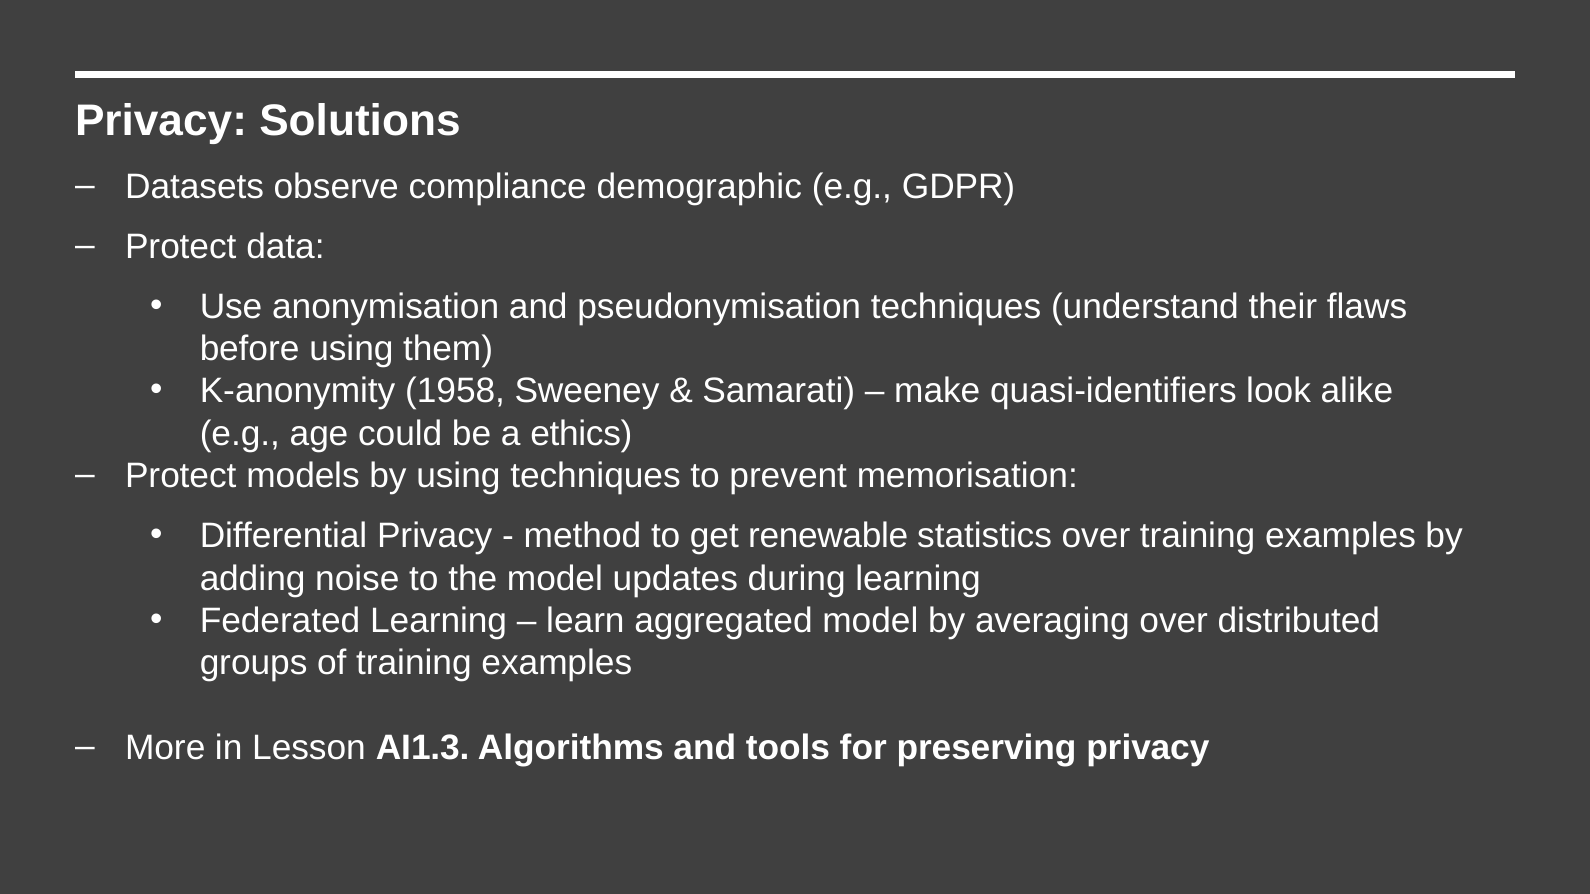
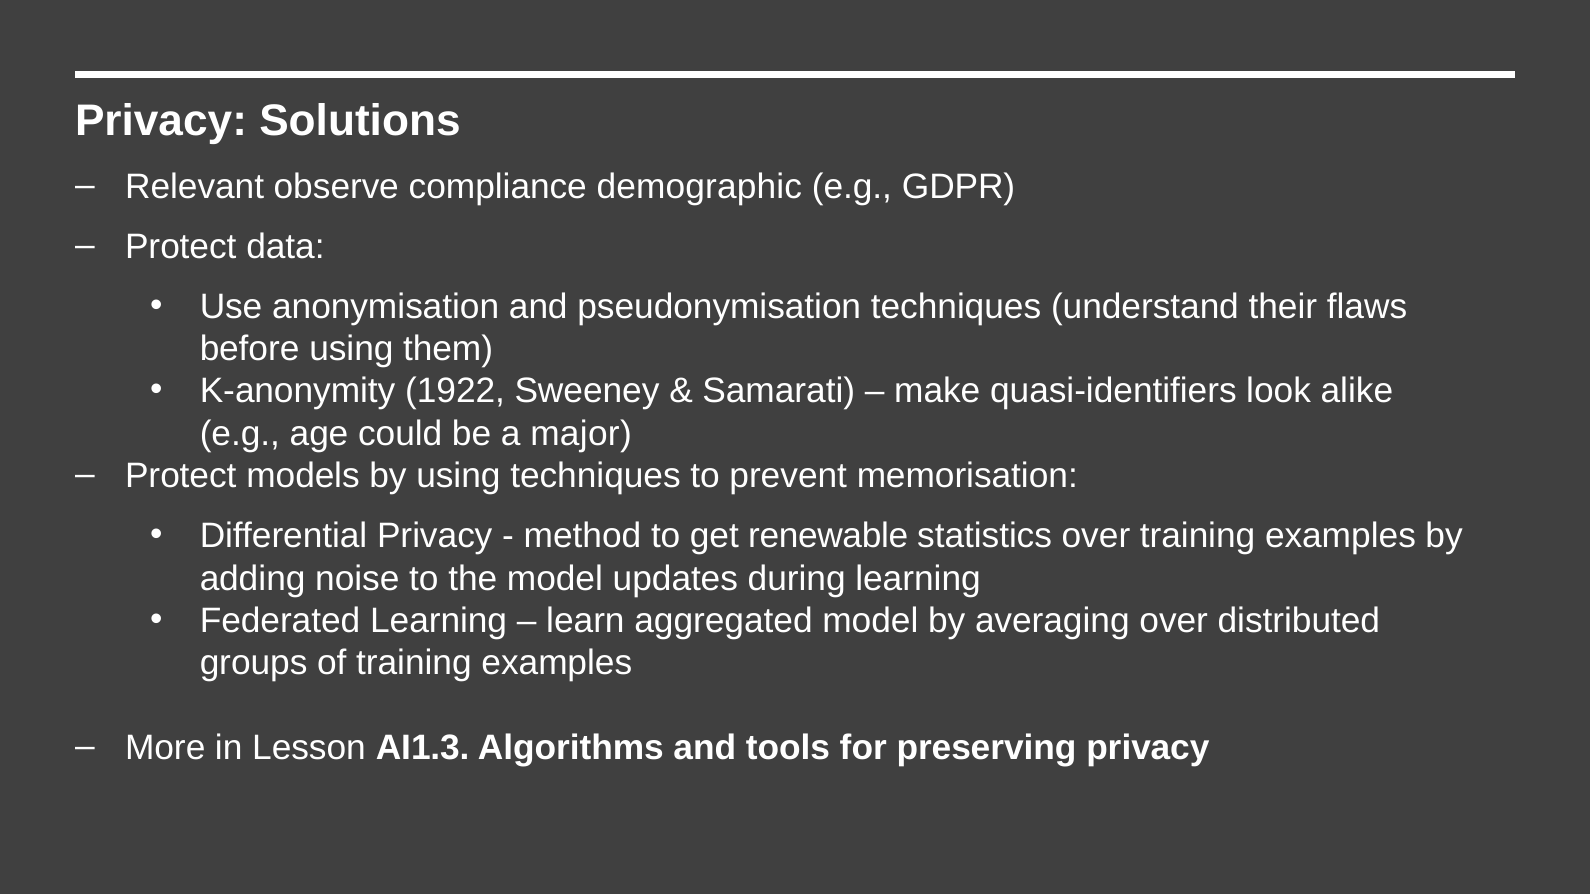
Datasets: Datasets -> Relevant (195, 187)
1958: 1958 -> 1922 (455, 391)
ethics: ethics -> major (581, 434)
